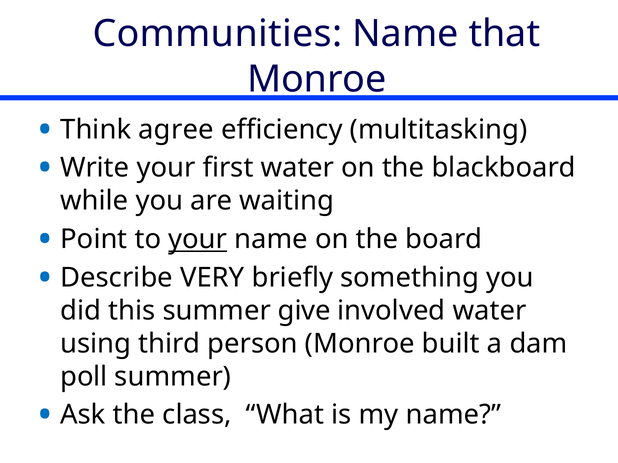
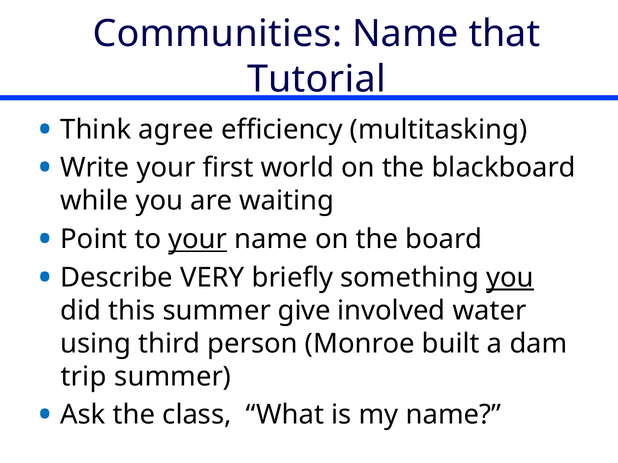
Monroe: Monroe -> Tutorial (317, 79)
first water: water -> world (297, 168)
you underline: none -> present (510, 278)
poll: poll -> trip (84, 377)
